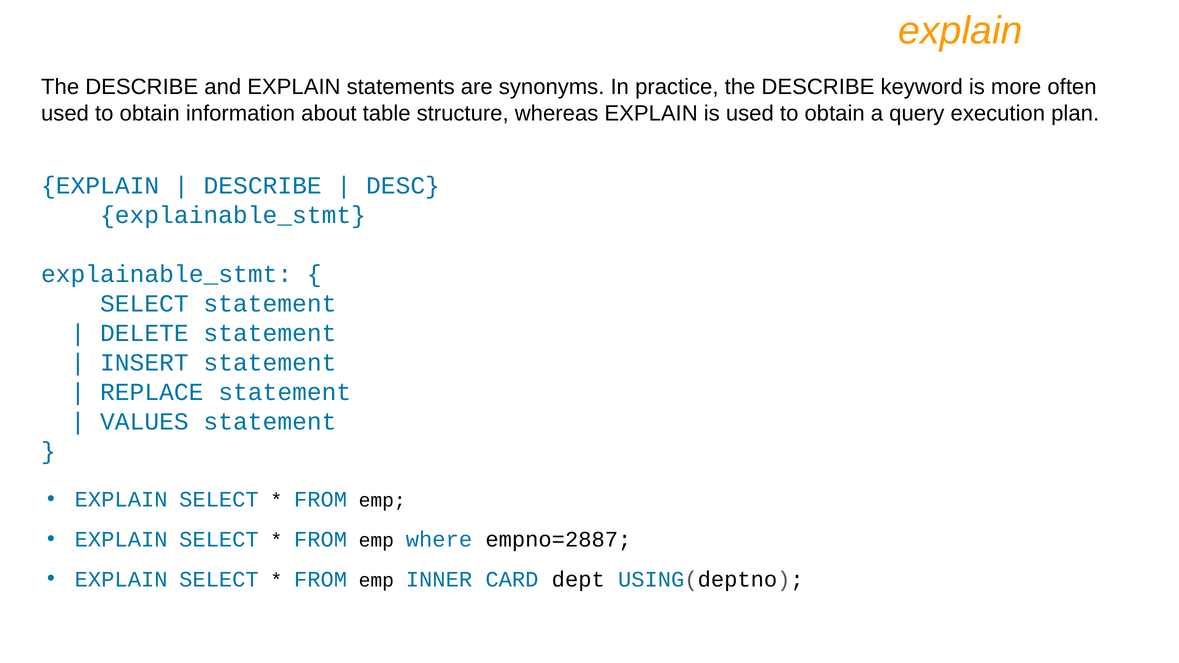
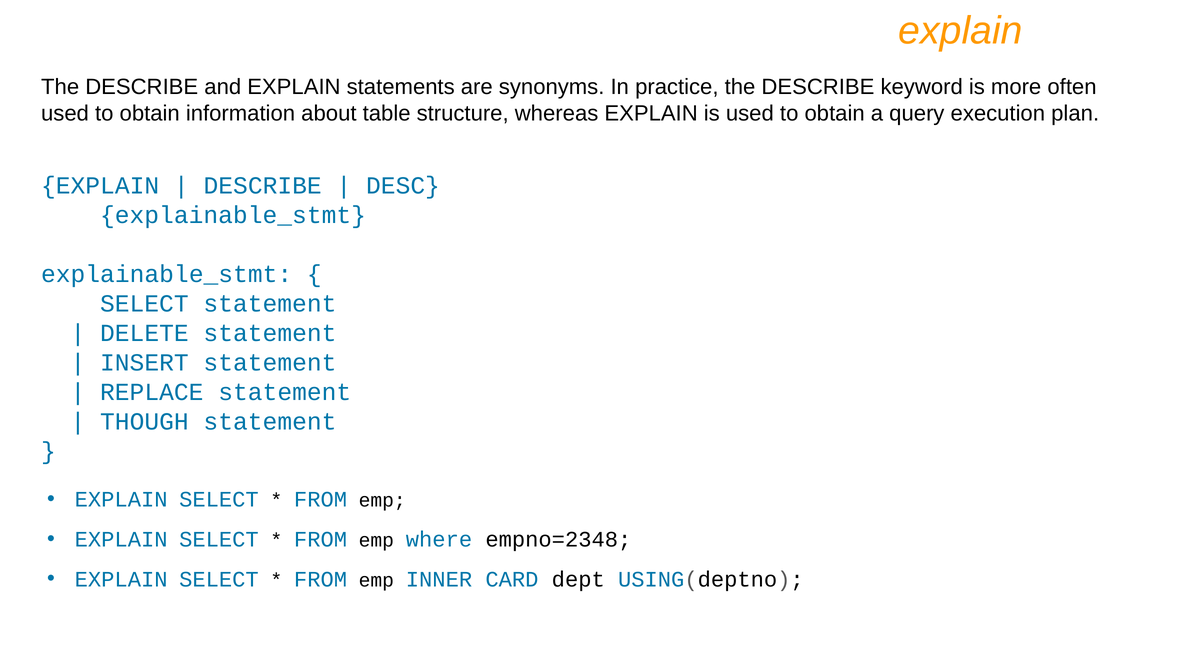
VALUES: VALUES -> THOUGH (144, 422)
empno=2887: empno=2887 -> empno=2348 (558, 540)
